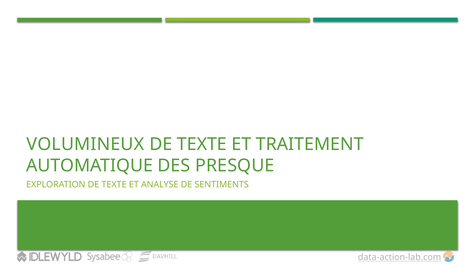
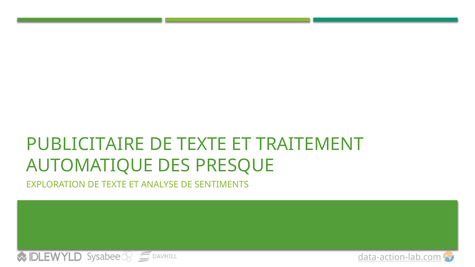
VOLUMINEUX: VOLUMINEUX -> PUBLICITAIRE (85, 144)
